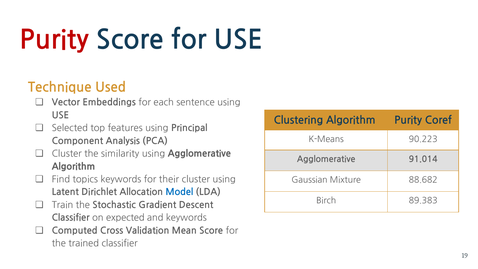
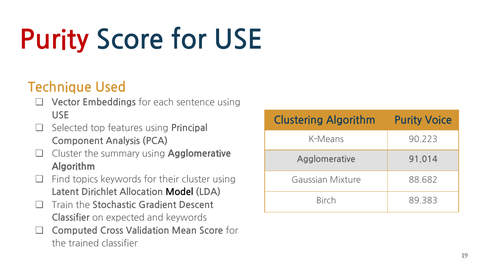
Coref: Coref -> Voice (438, 120)
similarity: similarity -> summary (120, 154)
Model colour: blue -> black (179, 192)
